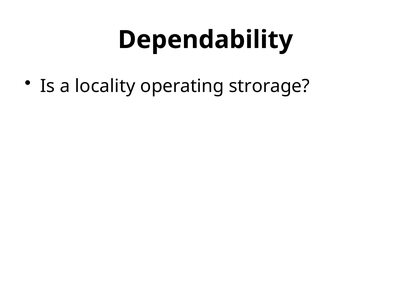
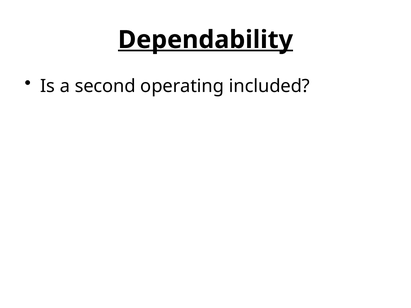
Dependability underline: none -> present (205, 40)
locality: locality -> second (105, 86)
strorage: strorage -> included (269, 86)
